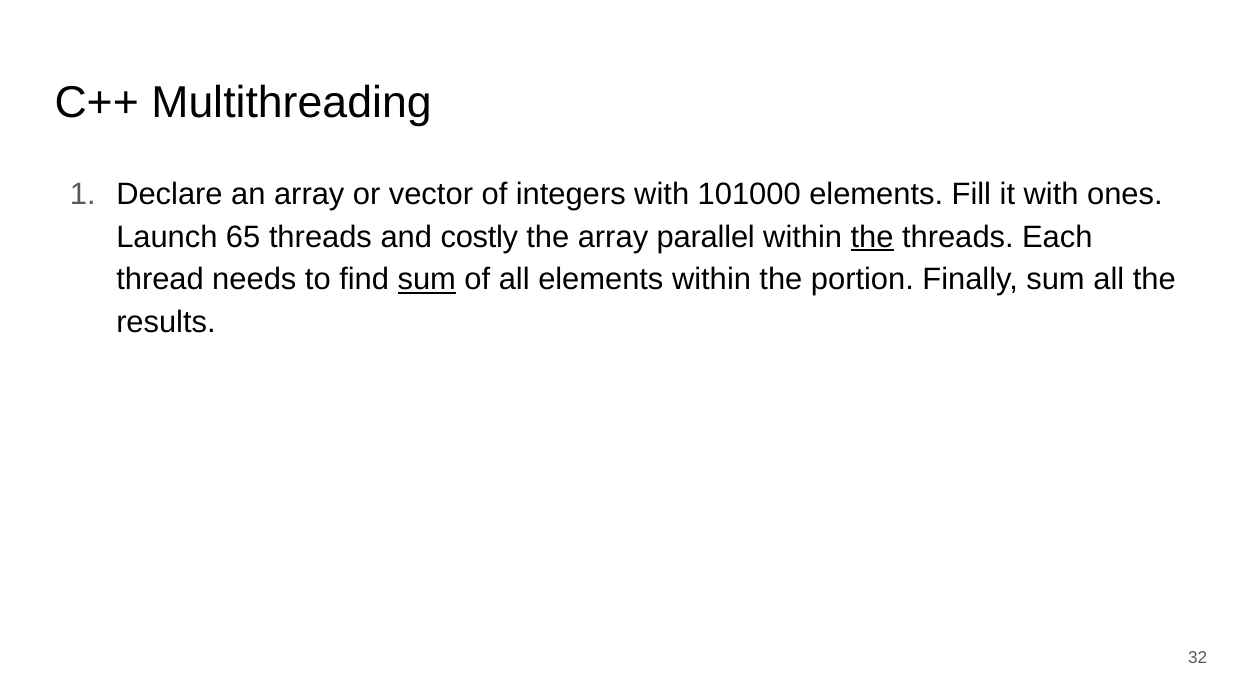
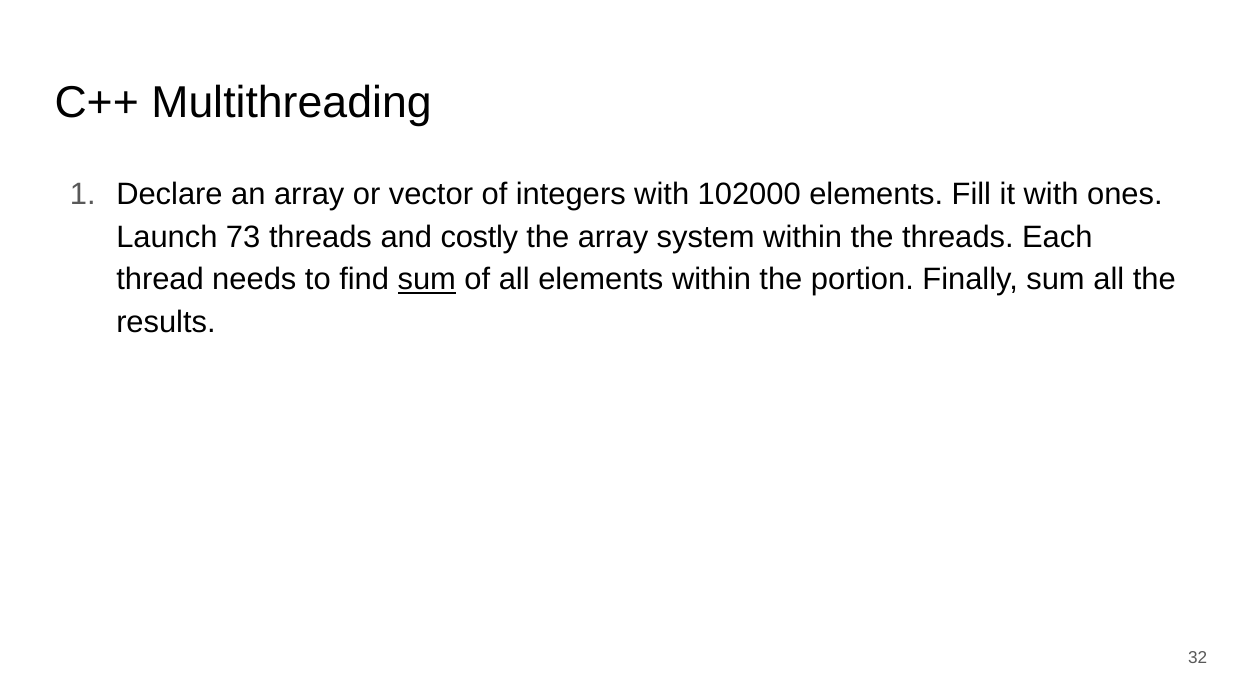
101000: 101000 -> 102000 (749, 194)
65: 65 -> 73 (243, 237)
parallel: parallel -> system (706, 237)
the underline: present -> none (872, 237)
